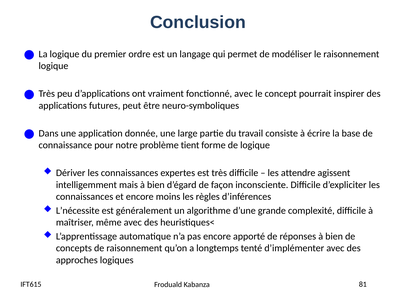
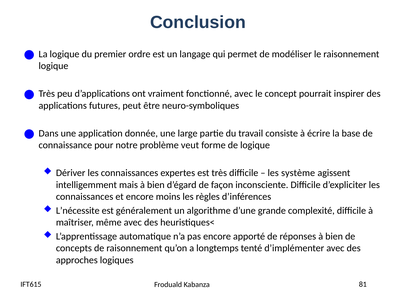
tient: tient -> veut (190, 145)
attendre: attendre -> système (298, 173)
